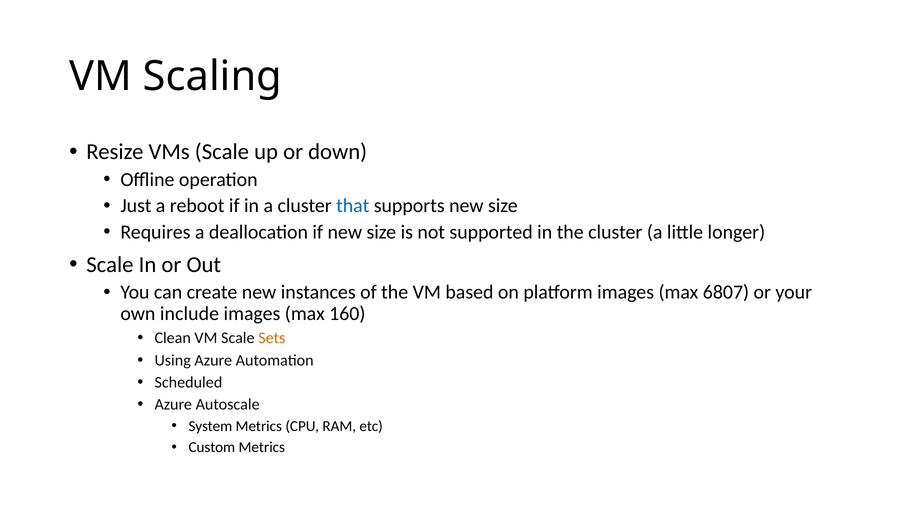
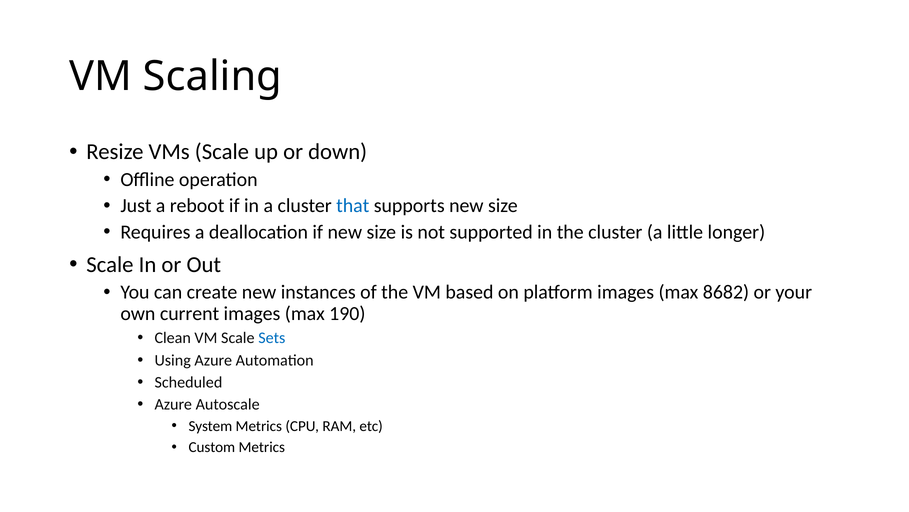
6807: 6807 -> 8682 (726, 292)
include: include -> current (190, 313)
160: 160 -> 190 (347, 313)
Sets colour: orange -> blue (272, 338)
